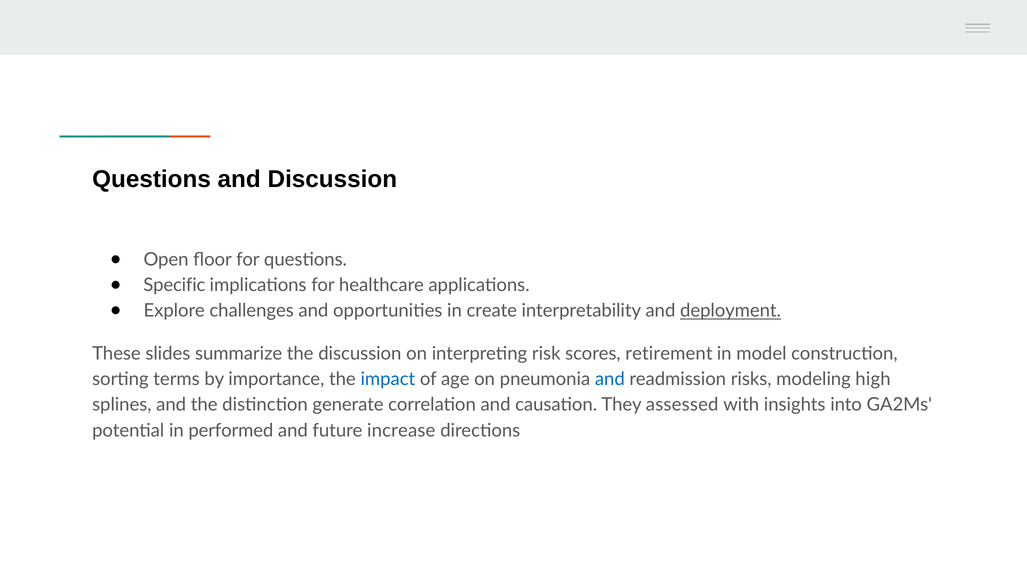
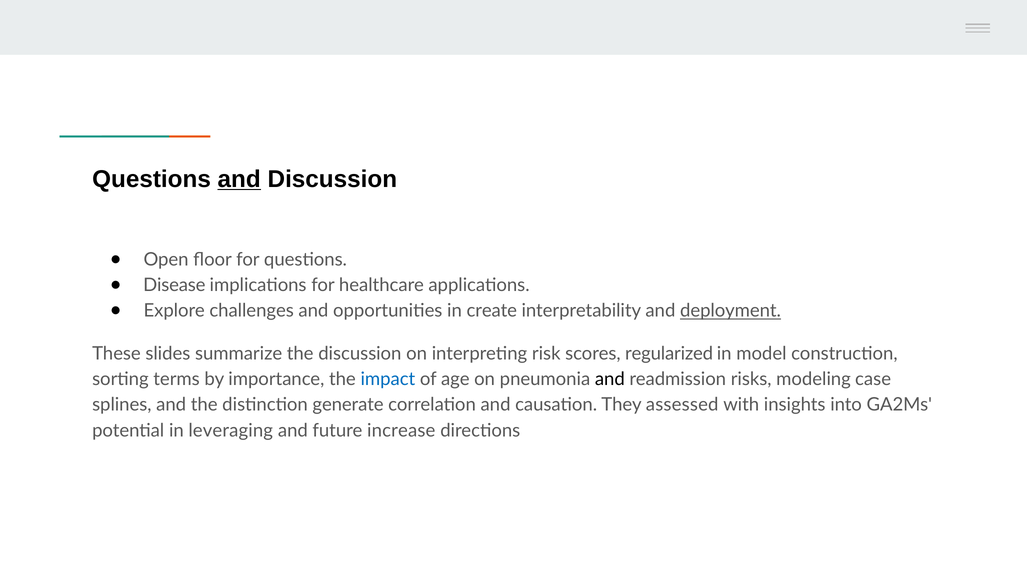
and underline: none -> present (239, 179)
Specific: Specific -> Disease (174, 285)
retirement: retirement -> regularized (669, 353)
and colour: blue -> black (610, 379)
high: high -> case (873, 379)
performed: performed -> leveraging (231, 430)
